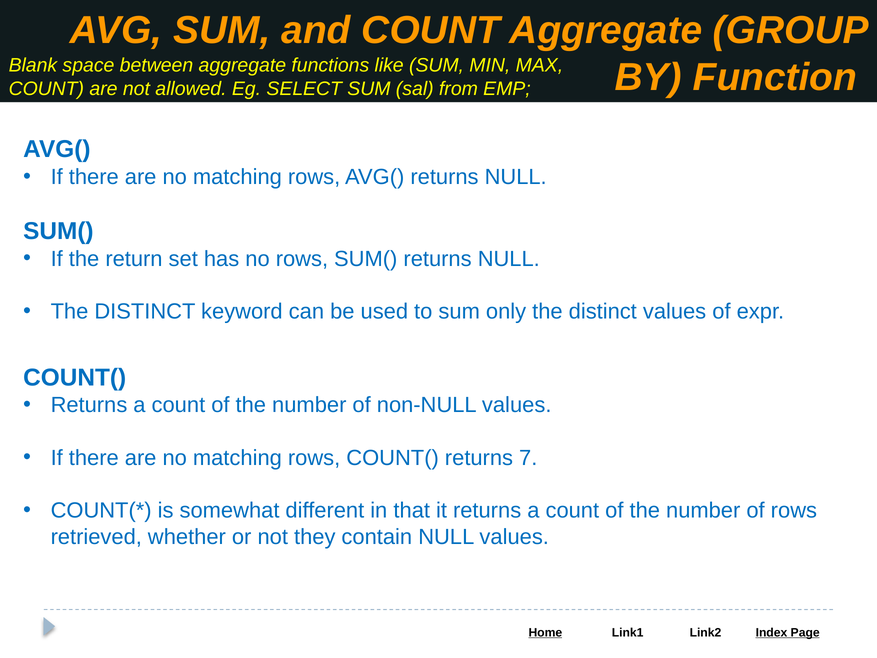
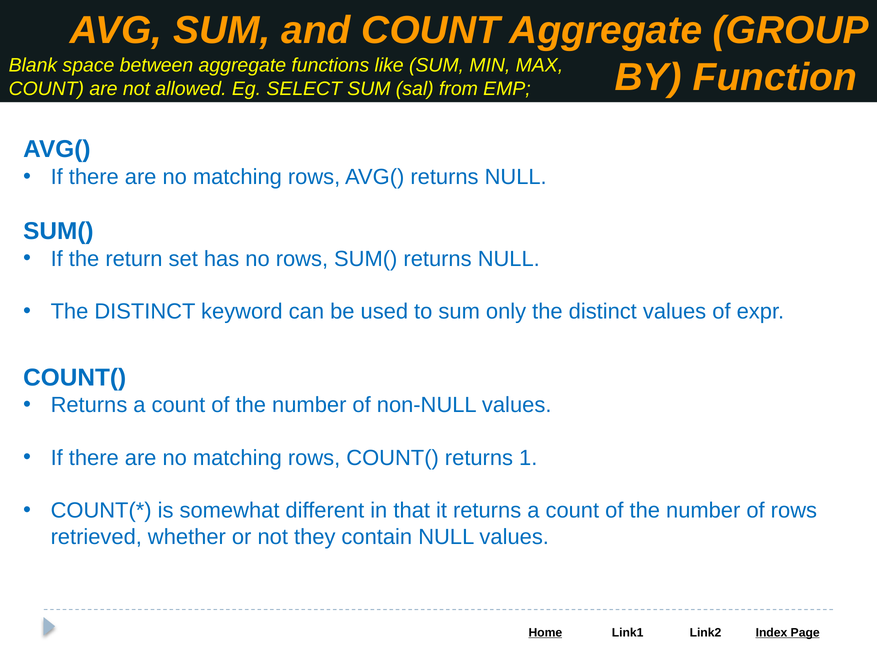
7: 7 -> 1 (528, 458)
